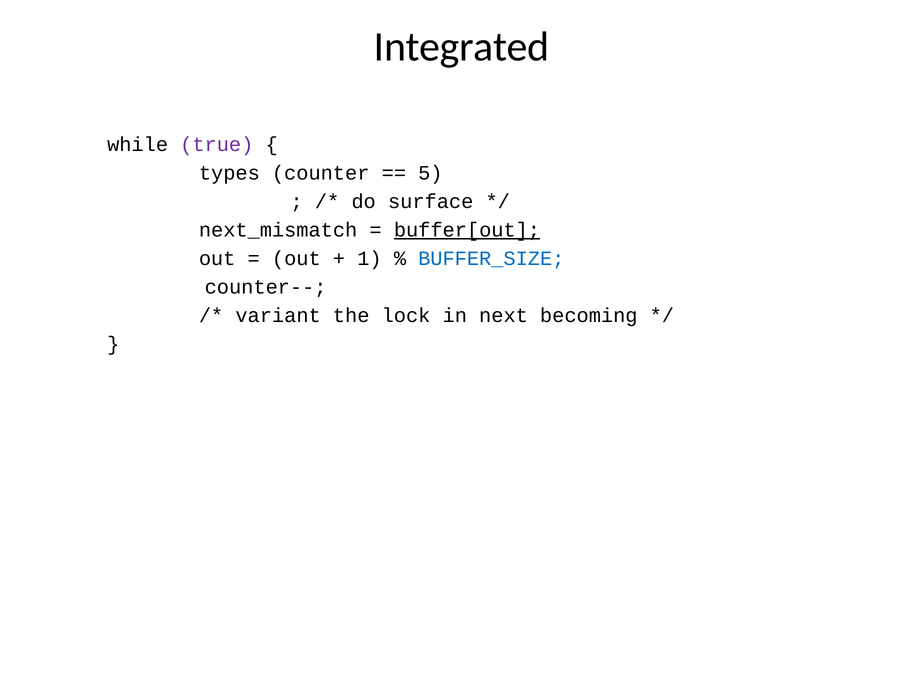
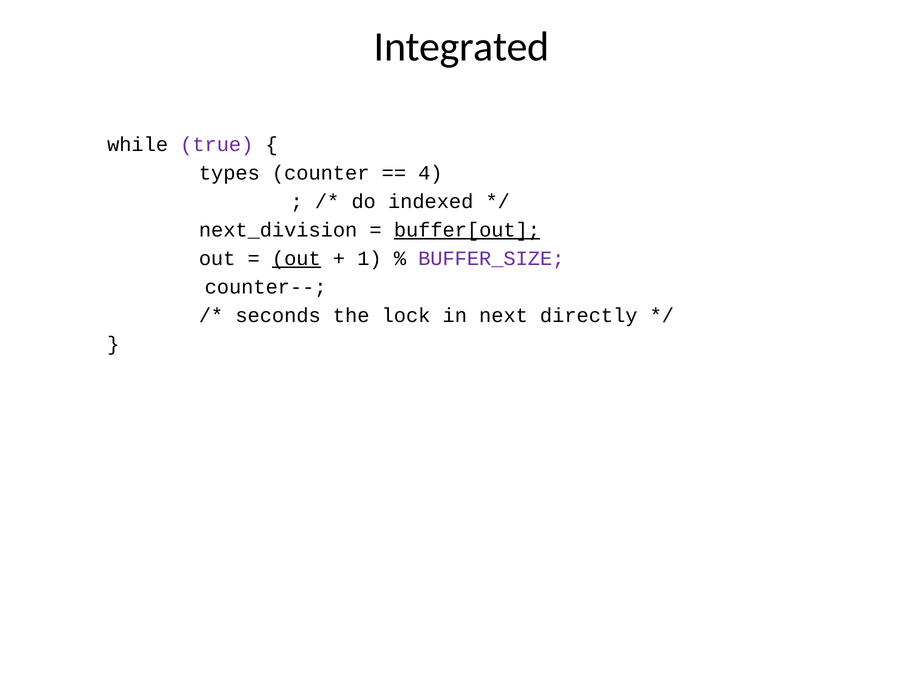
5: 5 -> 4 (430, 173)
surface: surface -> indexed (431, 202)
next_mismatch: next_mismatch -> next_division (278, 230)
out underline: none -> present (296, 259)
BUFFER_SIZE colour: blue -> purple (491, 259)
variant: variant -> seconds (278, 316)
becoming: becoming -> directly (589, 316)
